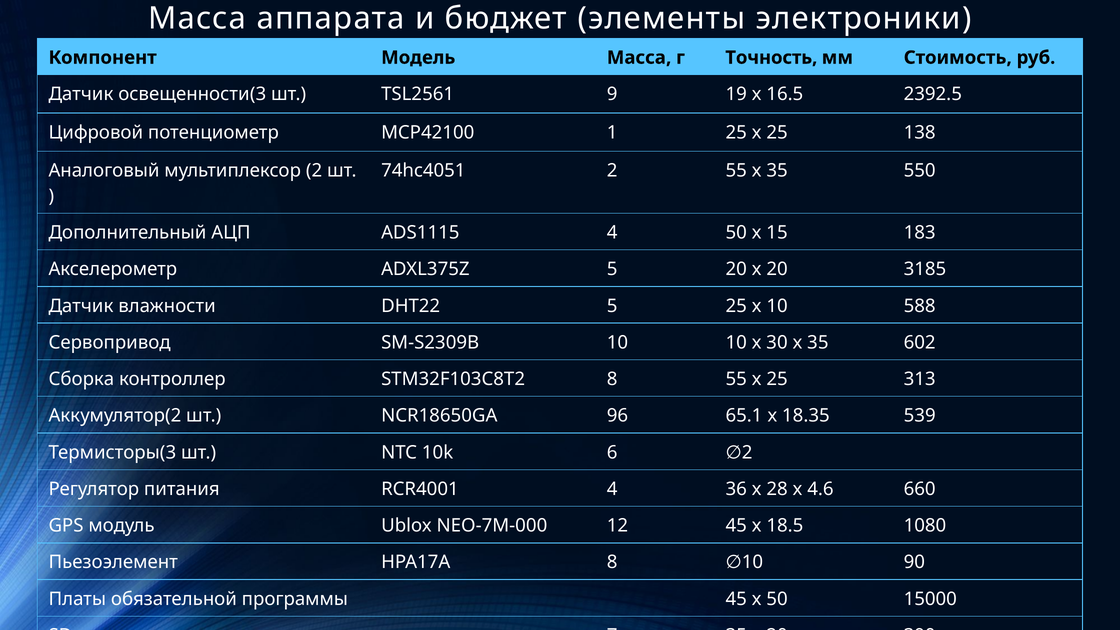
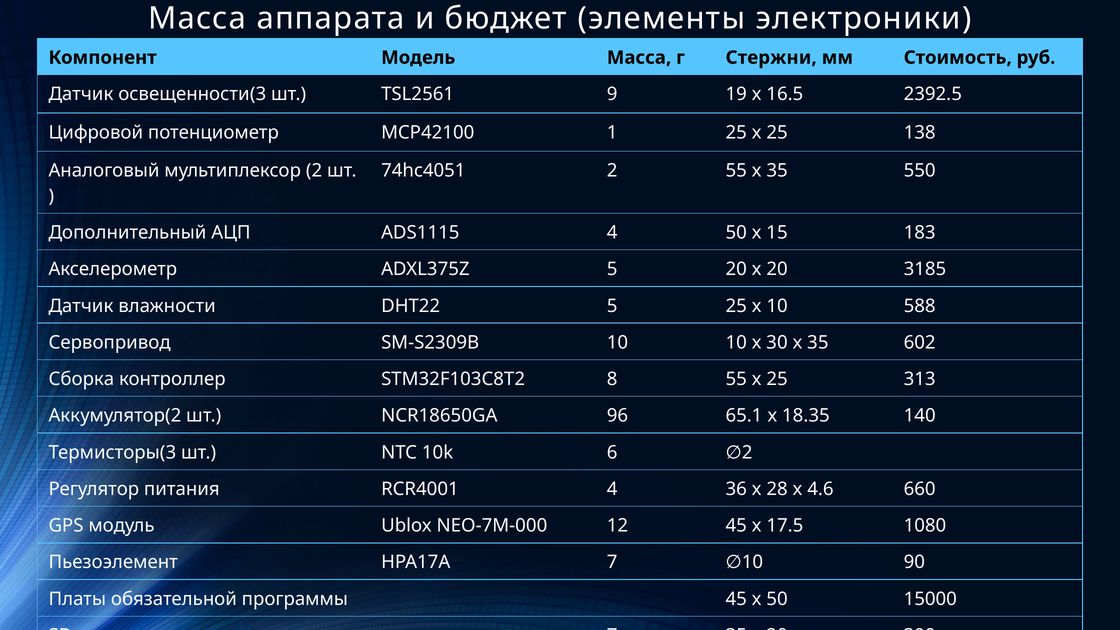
Точность: Точность -> Стержни (771, 58)
539: 539 -> 140 (920, 416)
18.5: 18.5 -> 17.5 (785, 526)
HPA17A 8: 8 -> 7 (612, 562)
